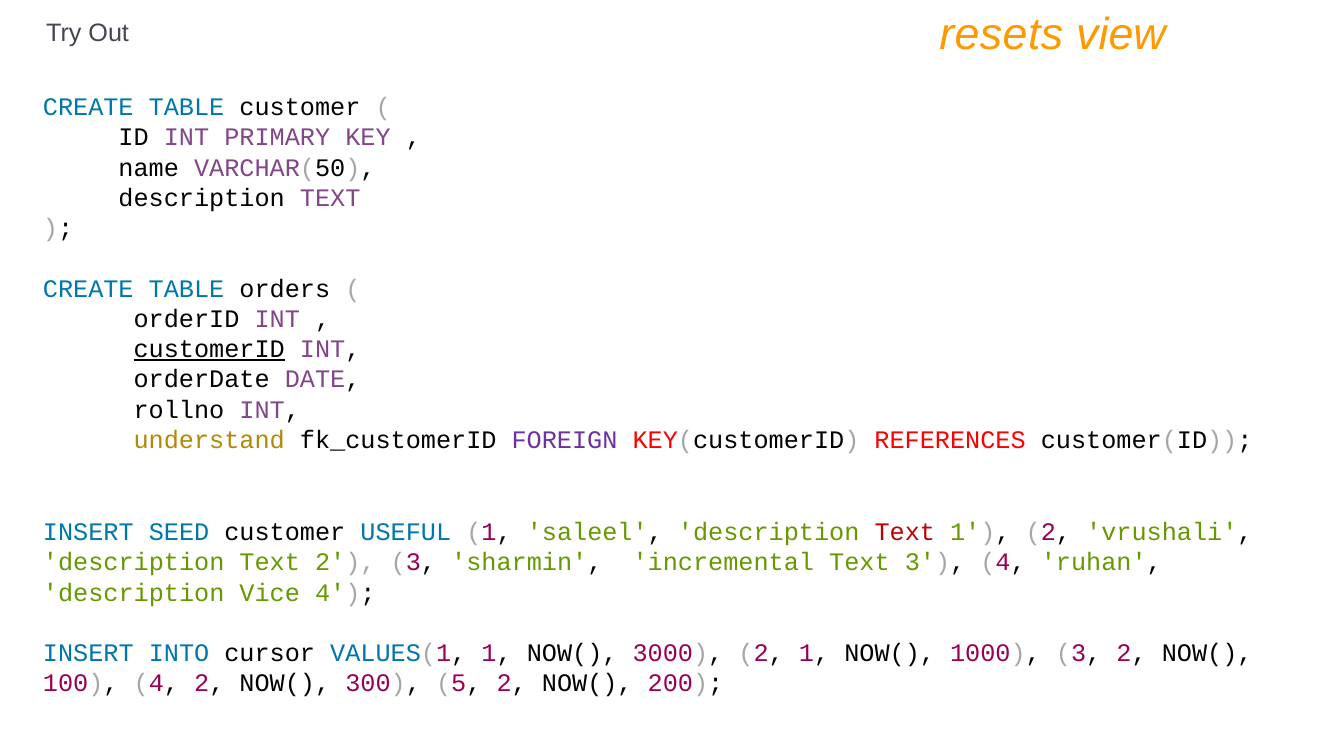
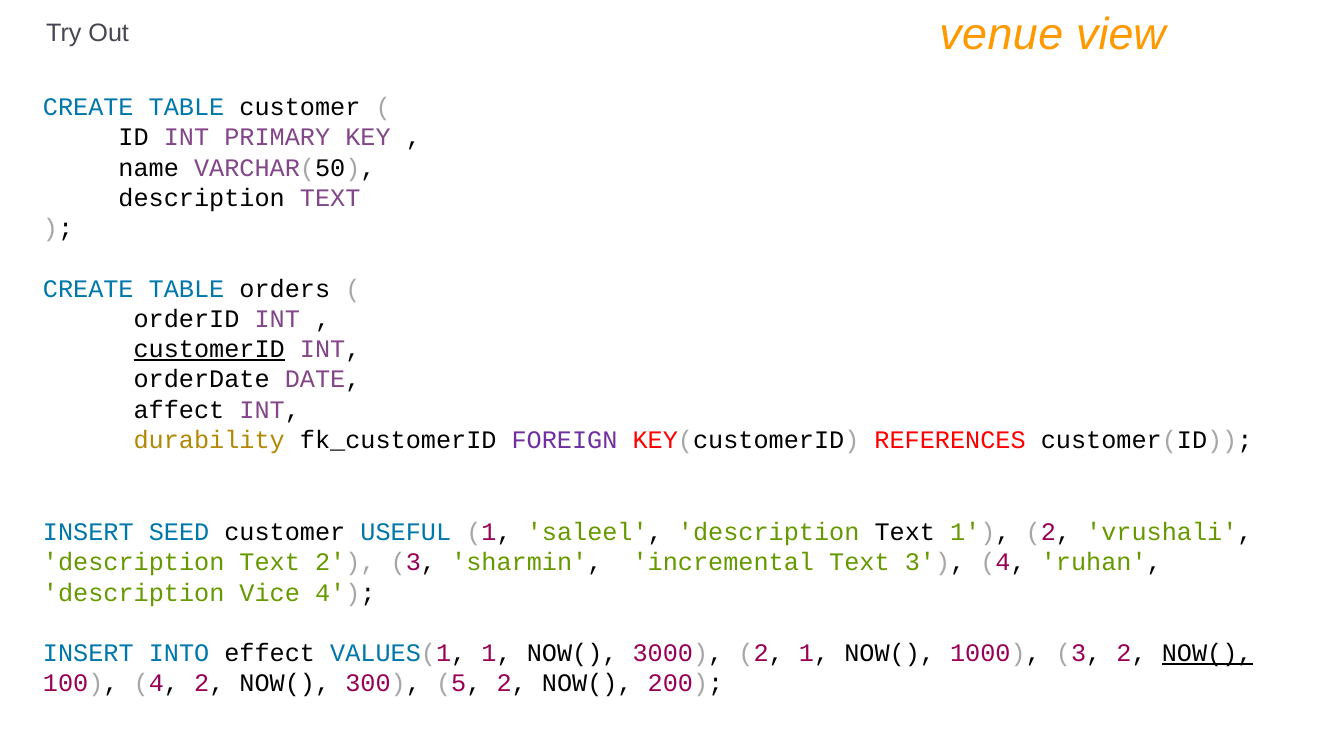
resets: resets -> venue (1001, 35)
rollno: rollno -> affect (179, 410)
understand: understand -> durability (209, 440)
Text colour: red -> black (905, 532)
cursor: cursor -> effect (270, 653)
NOW( underline: none -> present (1207, 653)
